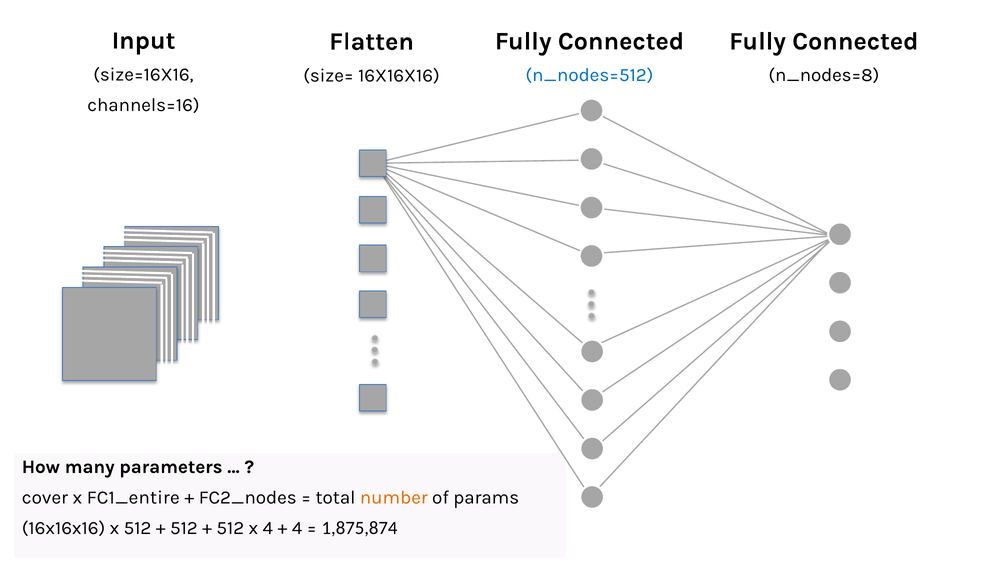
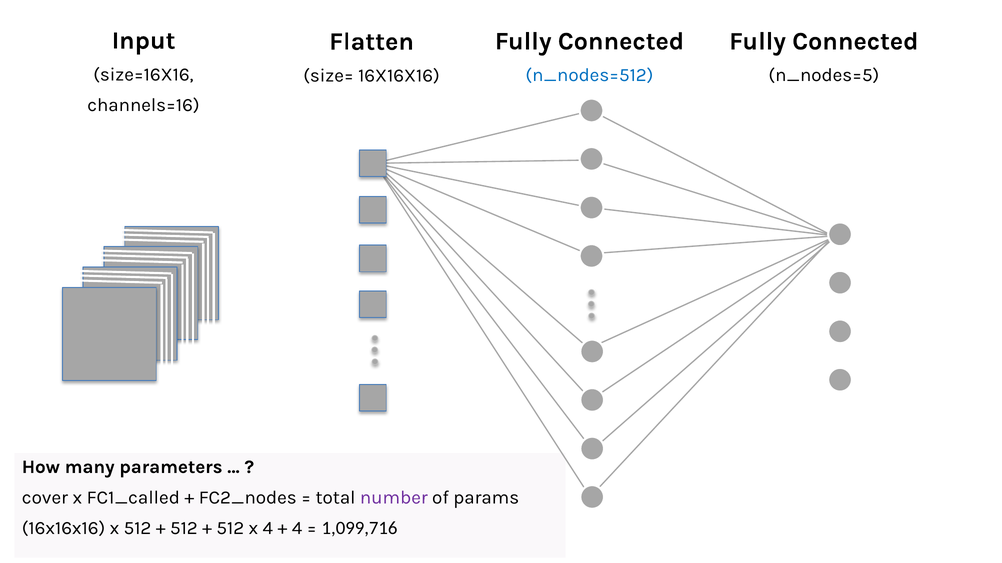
n_nodes=8: n_nodes=8 -> n_nodes=5 (824, 75)
FC1_entire: FC1_entire -> FC1_called (133, 498)
number colour: orange -> purple (394, 498)
1,875,874: 1,875,874 -> 1,099,716 (360, 529)
